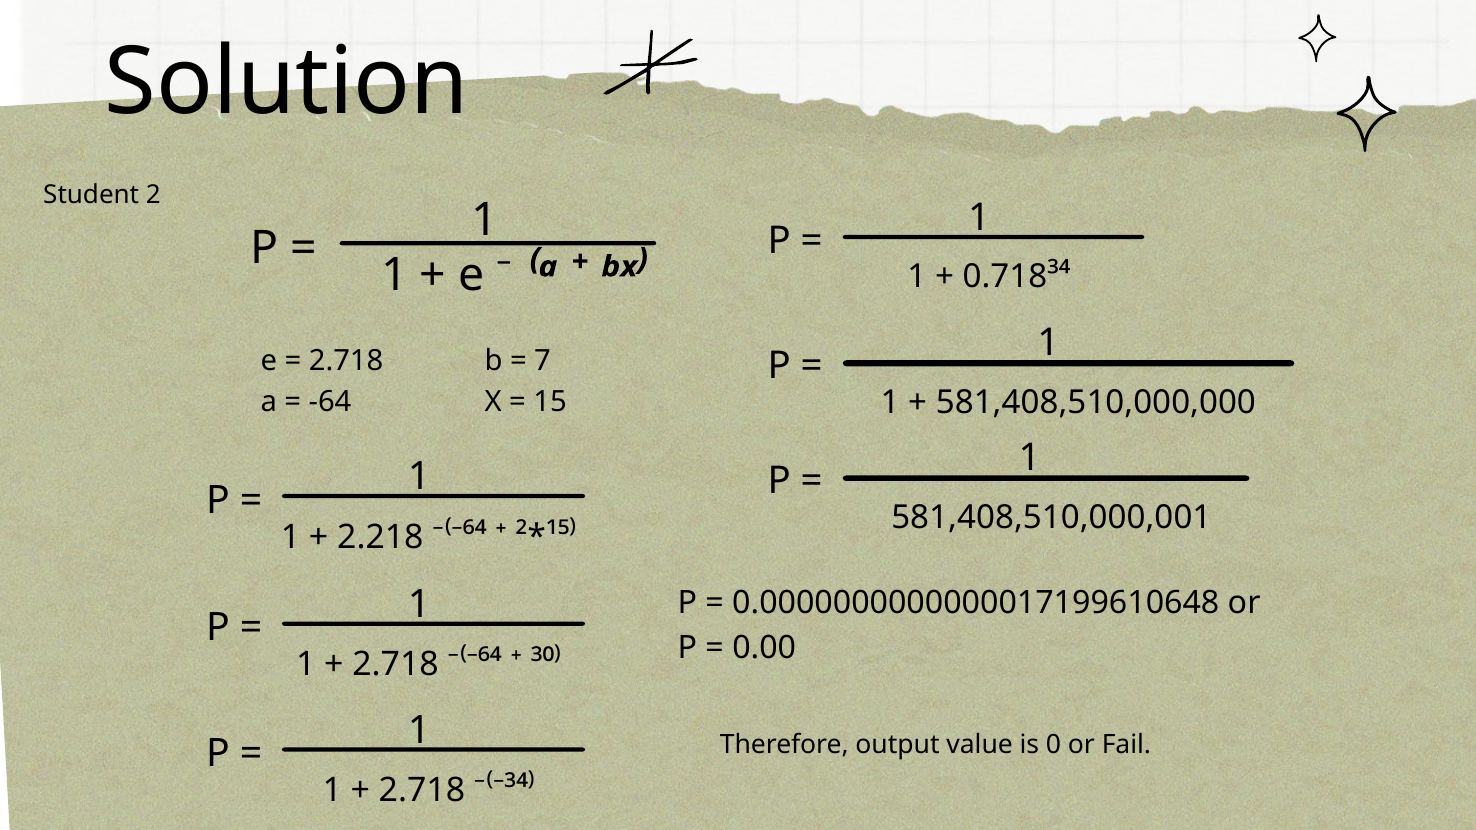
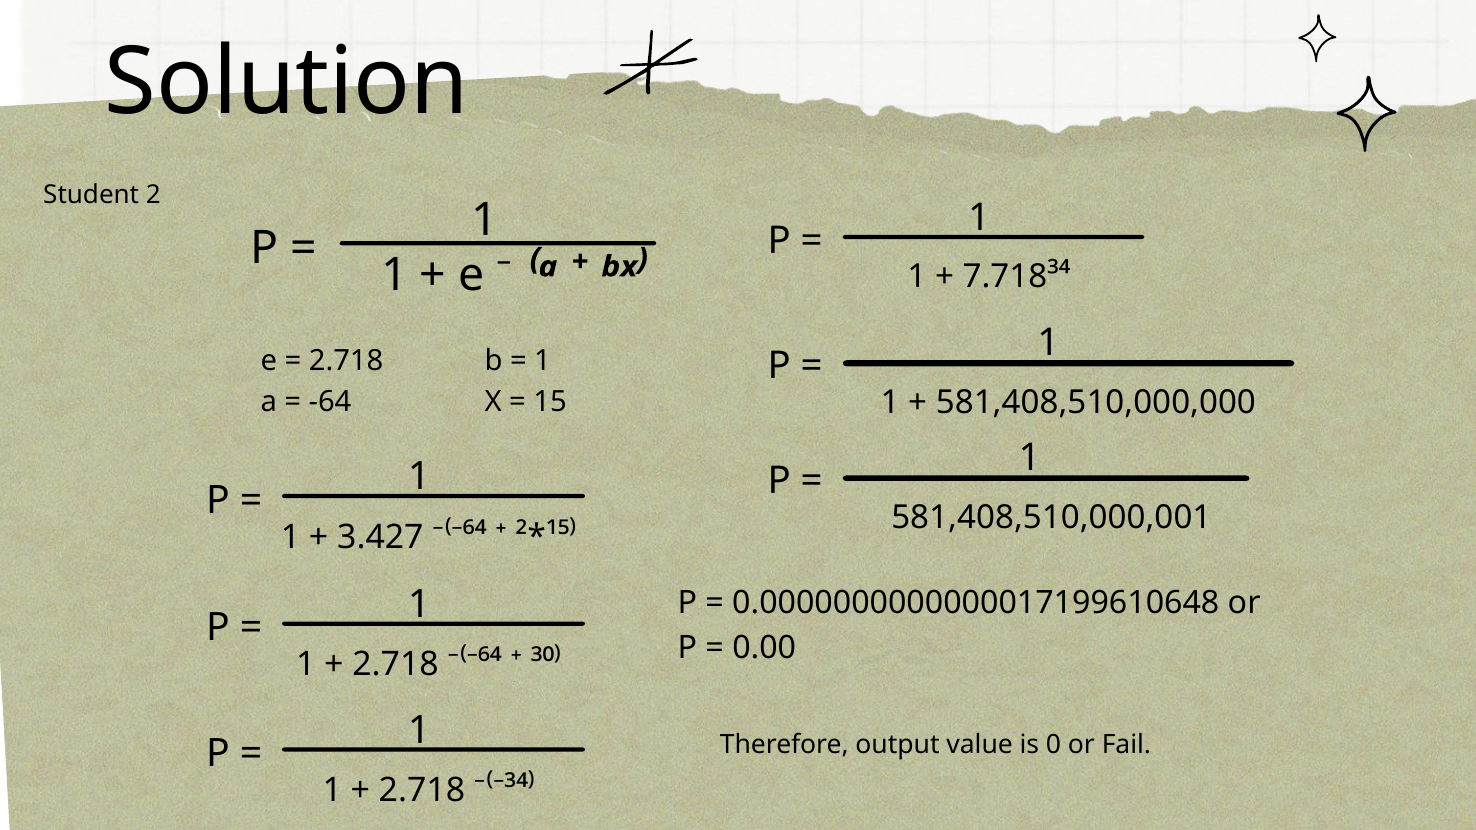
0.718³⁴: 0.718³⁴ -> 7.718³⁴ (1017, 277)
7: 7 -> 1 (543, 361)
2.218: 2.218 -> 3.427 (380, 537)
